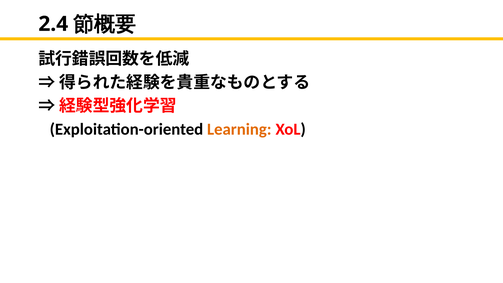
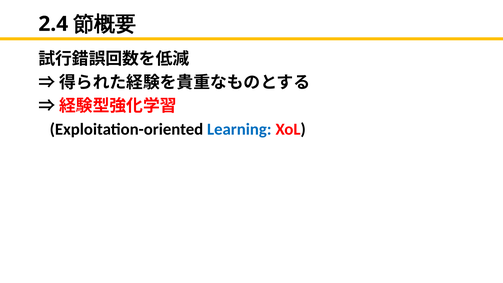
Learning colour: orange -> blue (239, 129)
